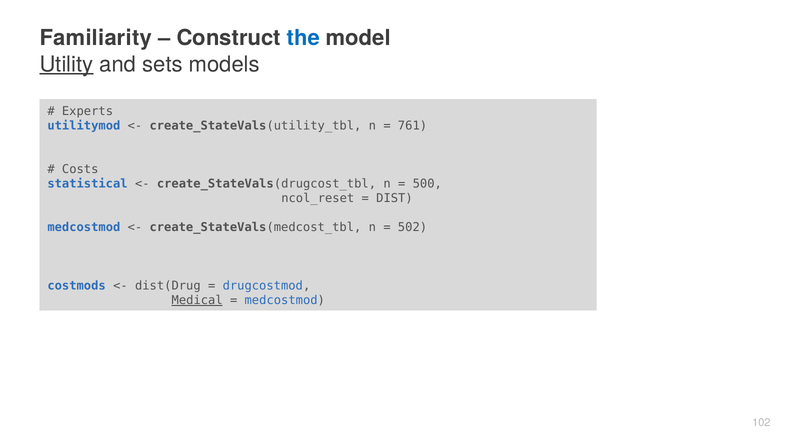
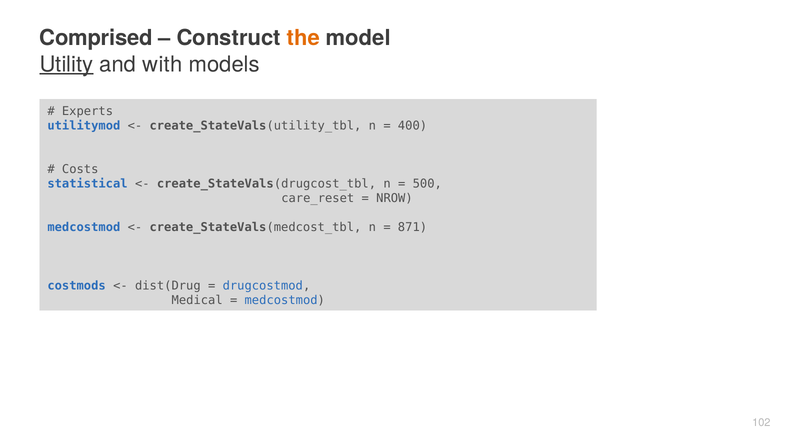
Familiarity: Familiarity -> Comprised (96, 38)
the colour: blue -> orange (303, 38)
sets: sets -> with (162, 64)
761: 761 -> 400 (412, 126)
ncol_reset: ncol_reset -> care_reset (318, 198)
DIST: DIST -> NROW (394, 198)
502: 502 -> 871 (412, 227)
Medical underline: present -> none (197, 300)
